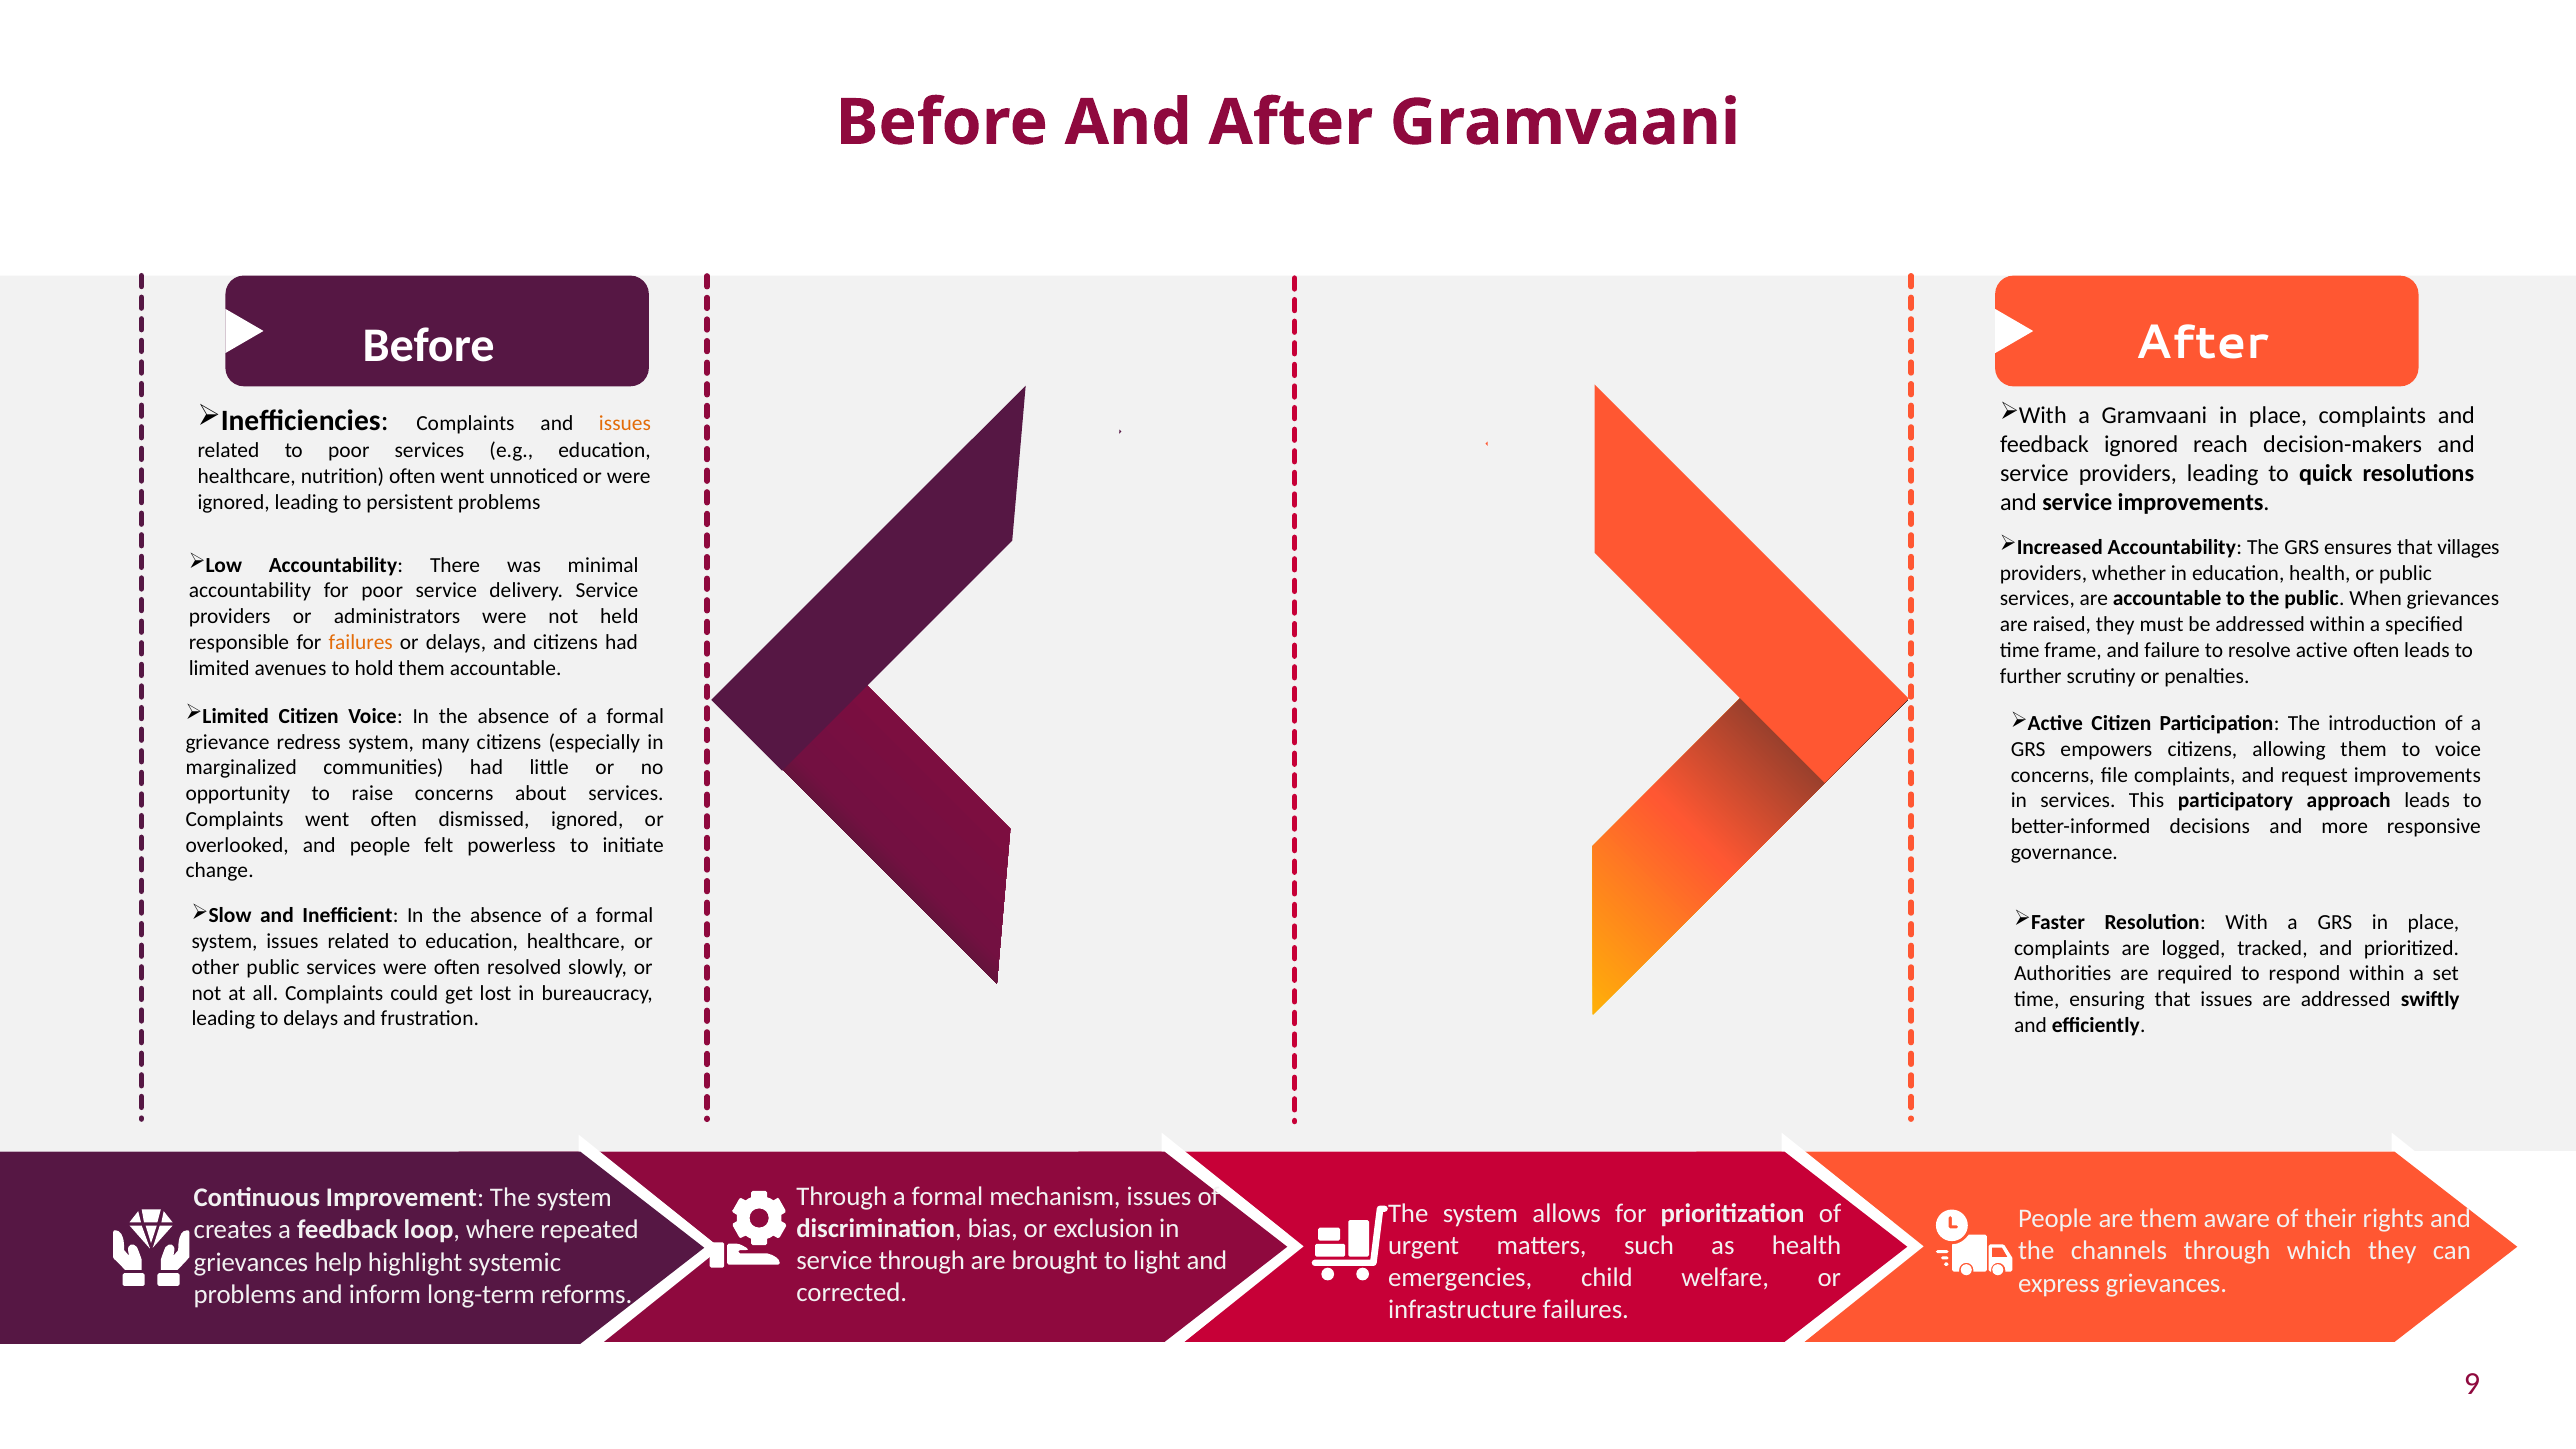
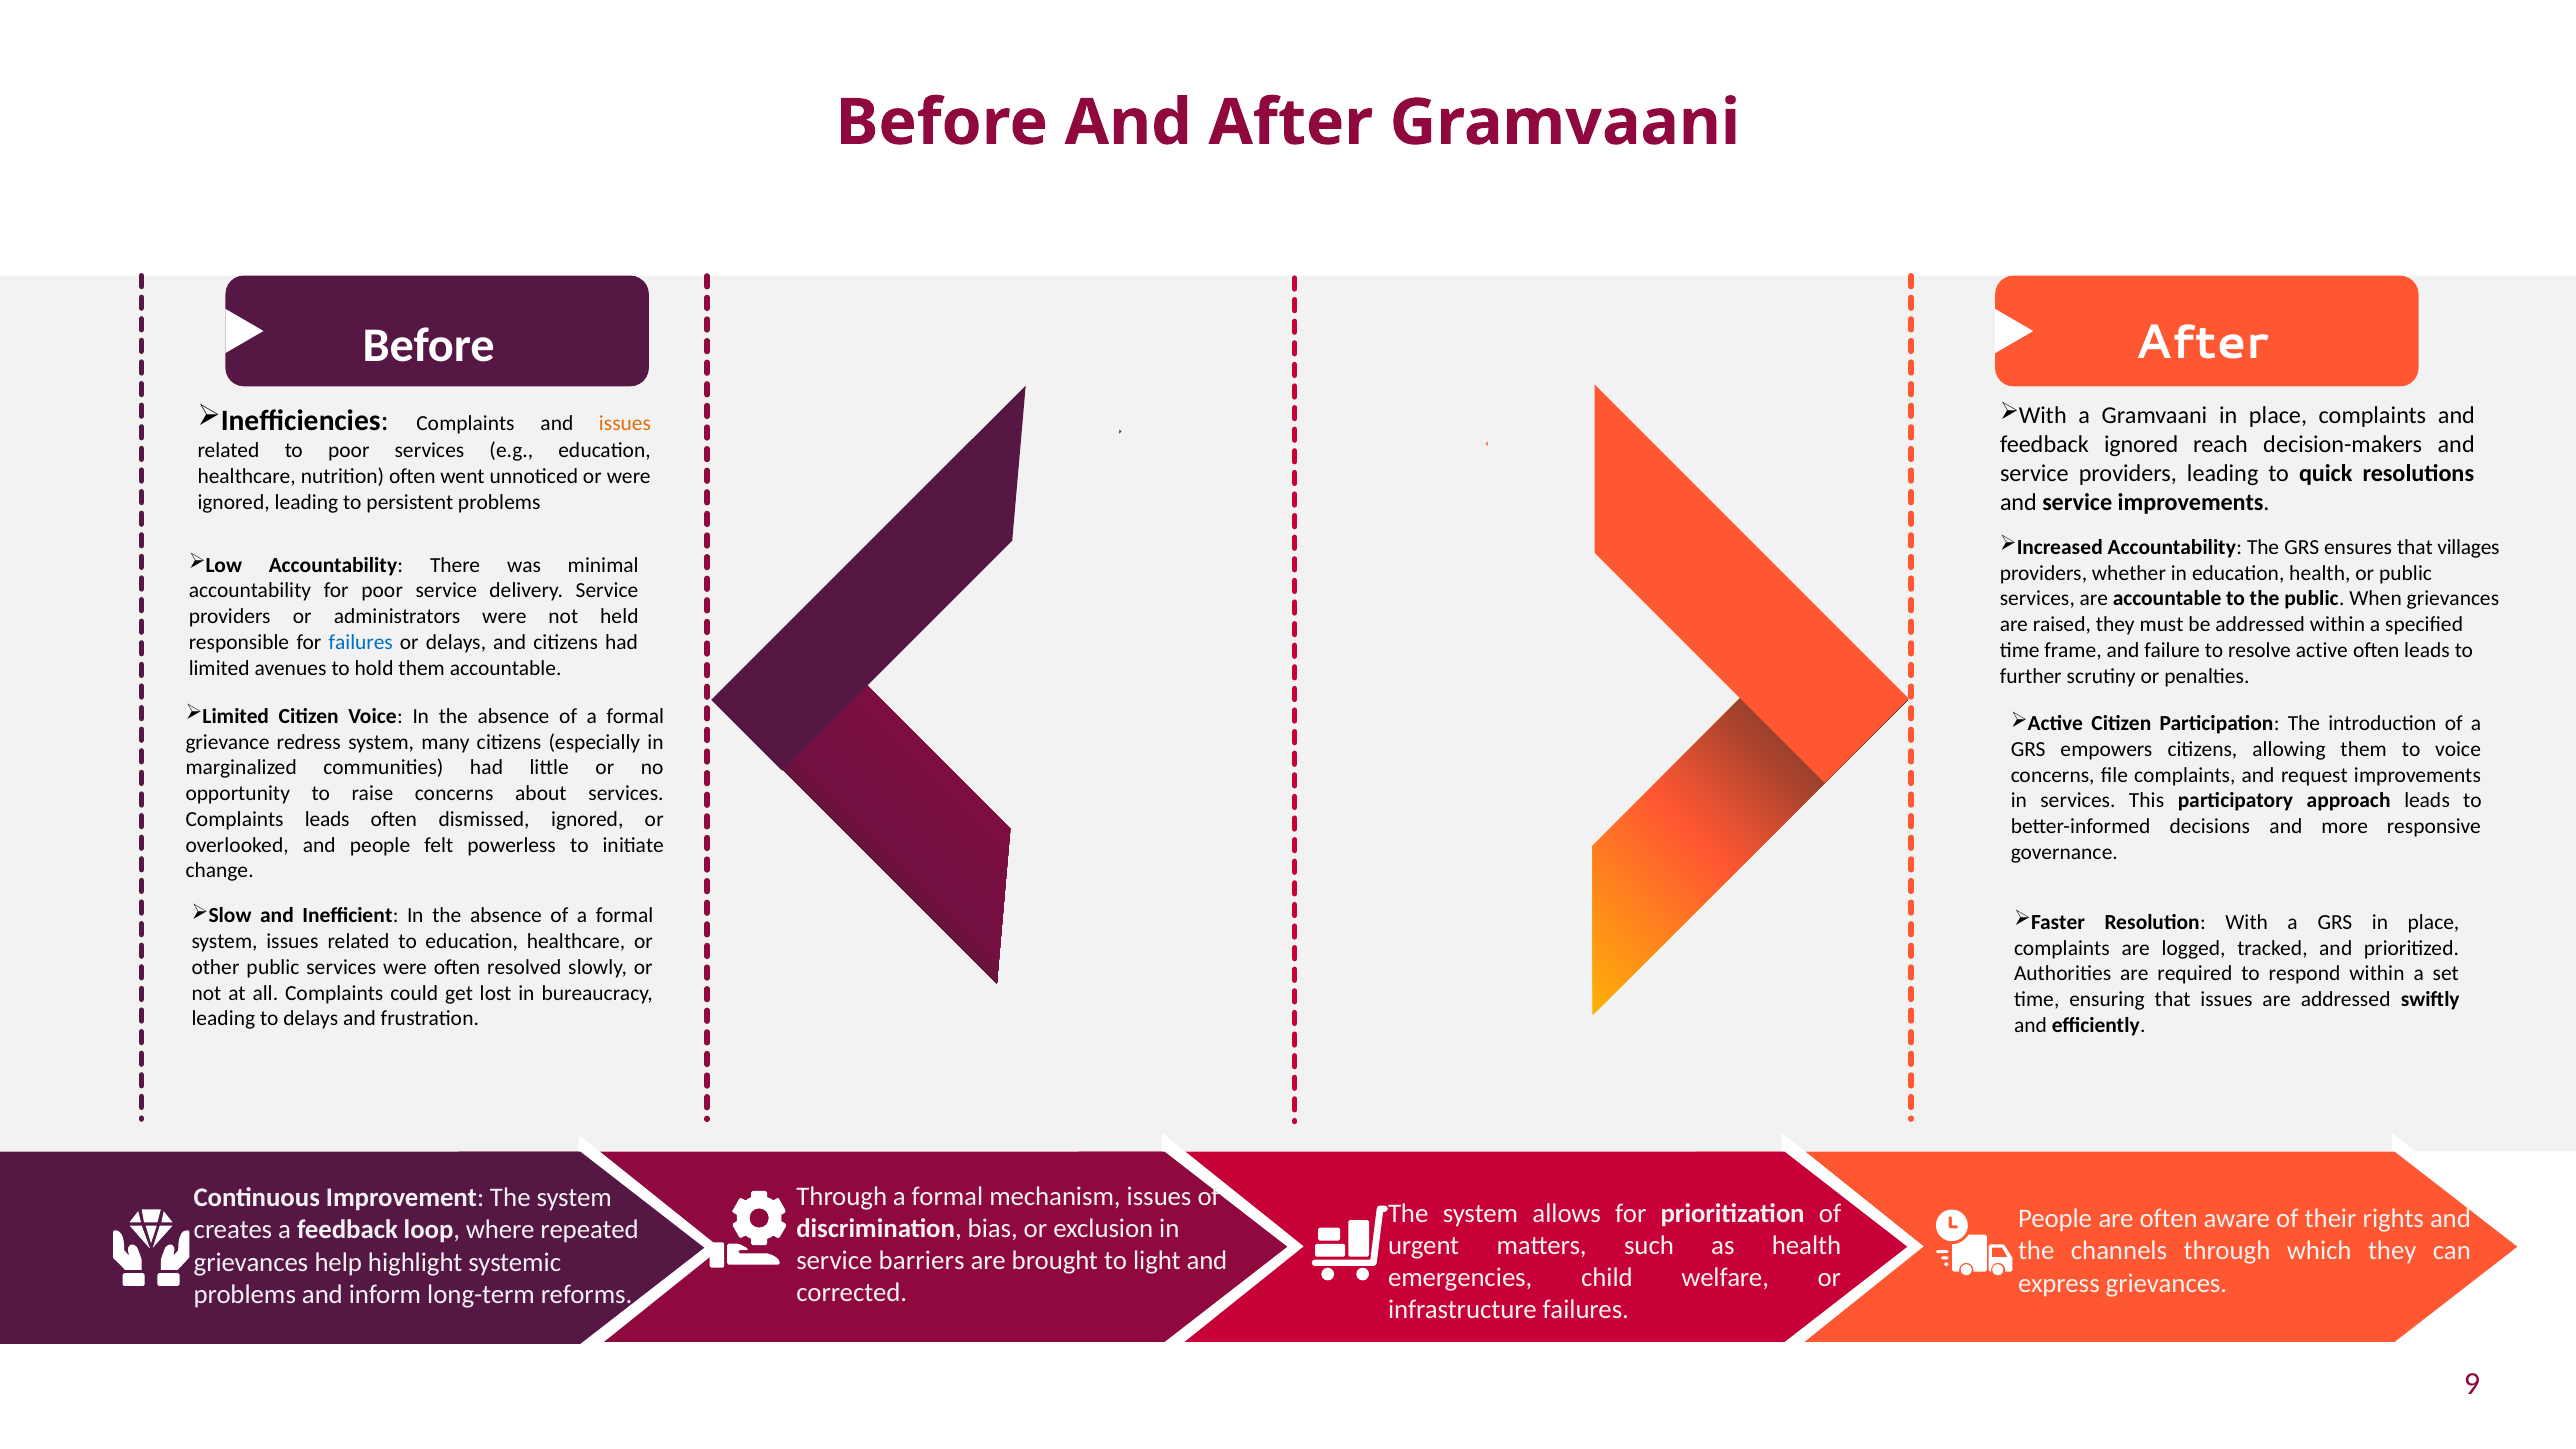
failures colour: orange -> blue (361, 642)
Complaints went: went -> leads (327, 819)
are them: them -> often (2169, 1219)
service through: through -> barriers (922, 1261)
